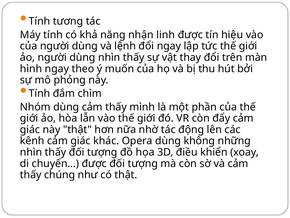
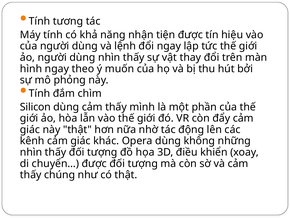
linh: linh -> tiện (166, 35)
Nhóm: Nhóm -> Silicon (35, 107)
